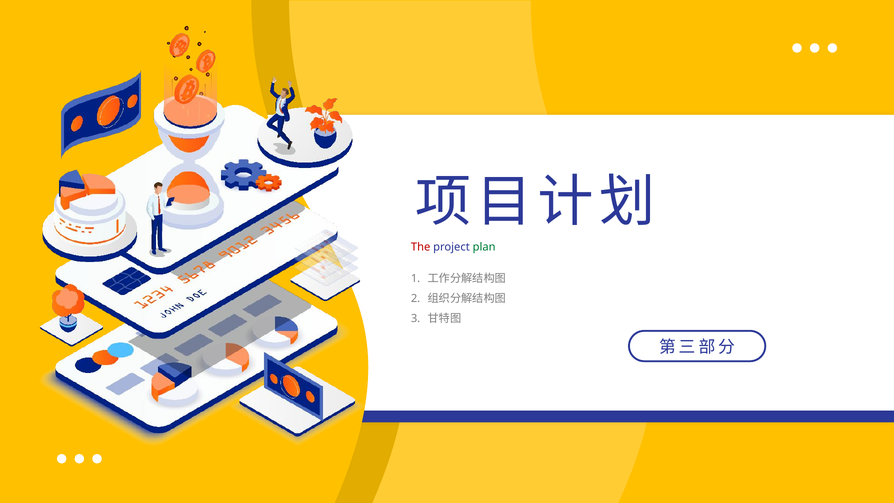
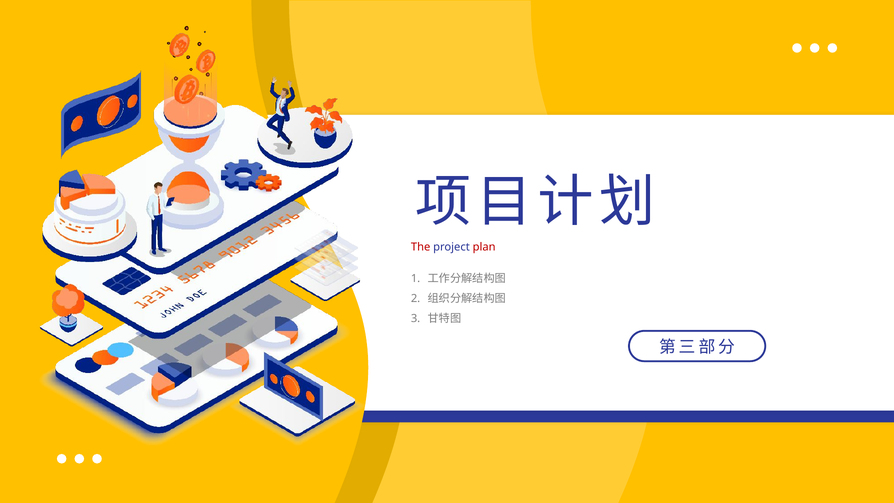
plan colour: green -> red (484, 247)
